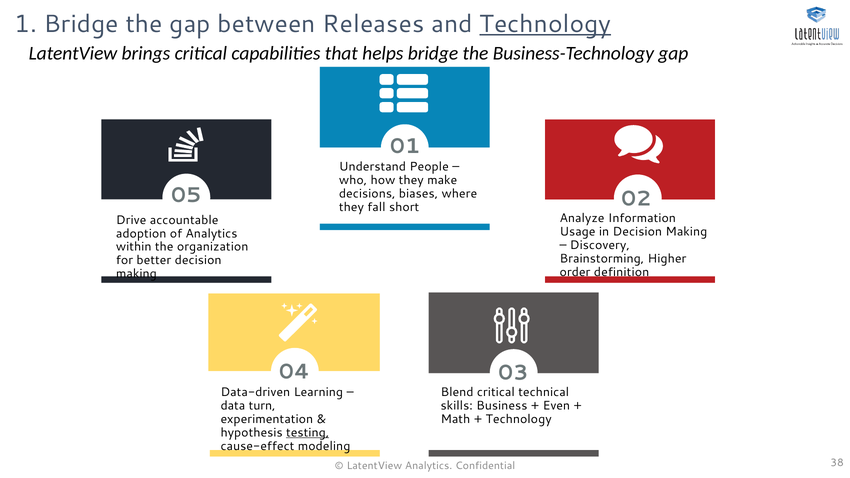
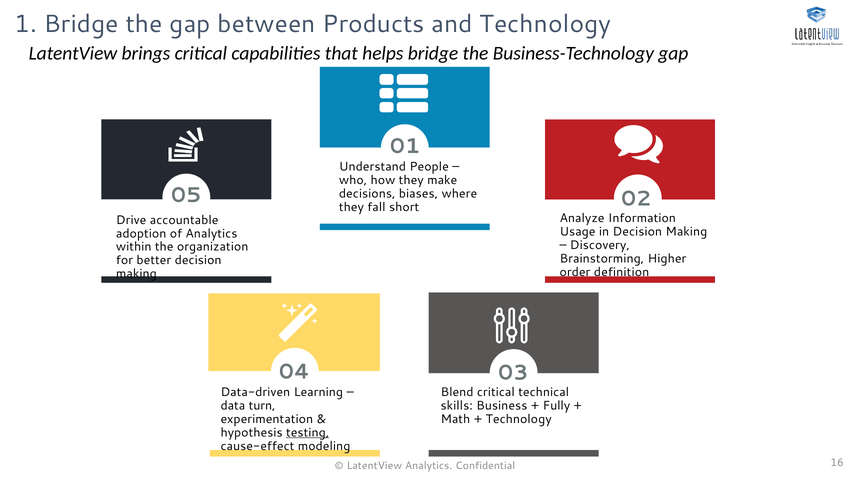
Releases: Releases -> Products (374, 24)
Technology underline: present -> none (545, 24)
Even: Even -> Fully (556, 406)
38: 38 -> 16 (837, 463)
